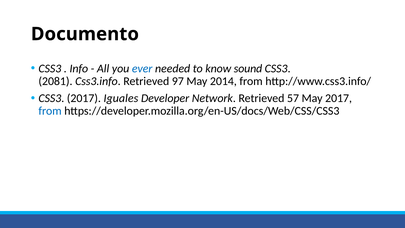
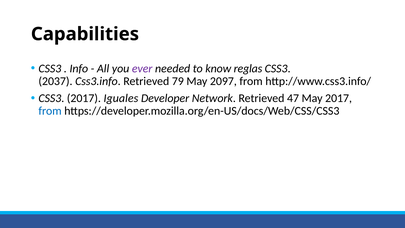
Documento: Documento -> Capabilities (85, 34)
ever colour: blue -> purple (142, 68)
sound: sound -> reglas (248, 68)
2081: 2081 -> 2037 (55, 81)
97: 97 -> 79 (178, 81)
2014: 2014 -> 2097 (223, 81)
57: 57 -> 47 (293, 98)
